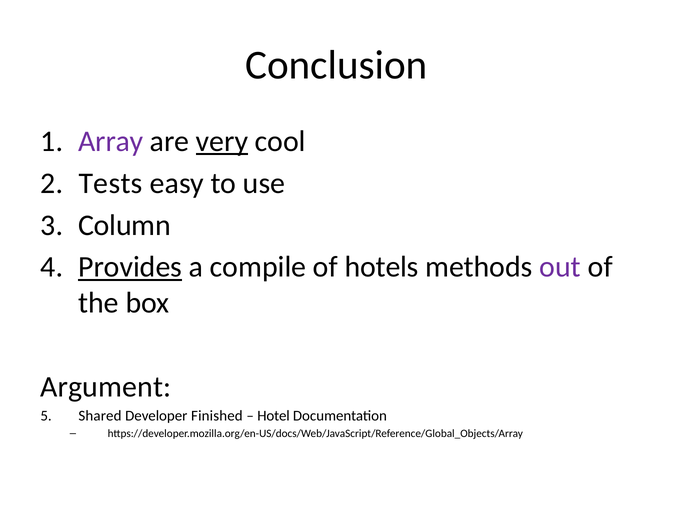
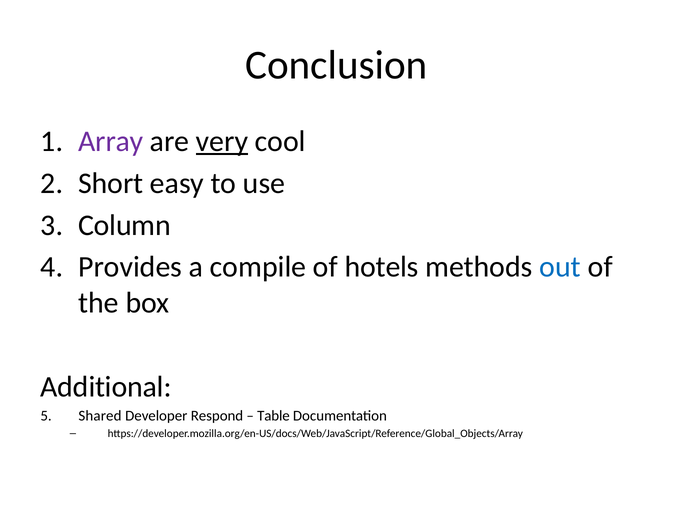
Tests: Tests -> Short (111, 183)
Provides underline: present -> none (130, 267)
out colour: purple -> blue (560, 267)
Argument: Argument -> Additional (106, 387)
Finished: Finished -> Respond (217, 416)
Hotel: Hotel -> Table (273, 416)
